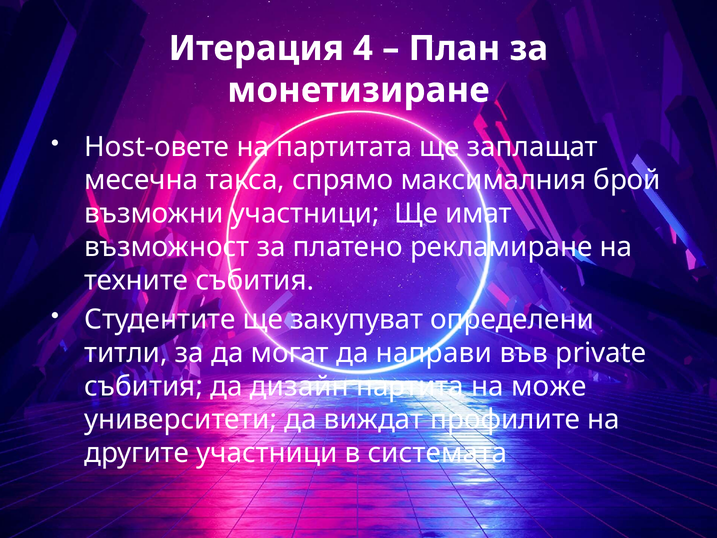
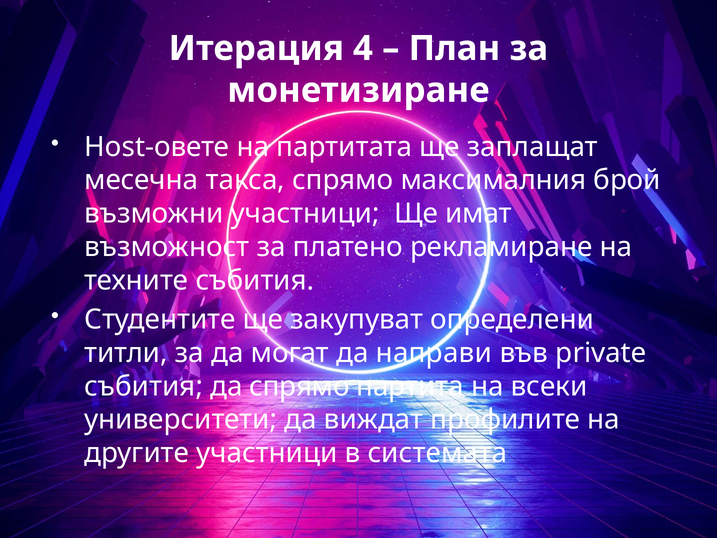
да дизайн: дизайн -> спрямо (300, 386)
може: може -> всеки (549, 386)
